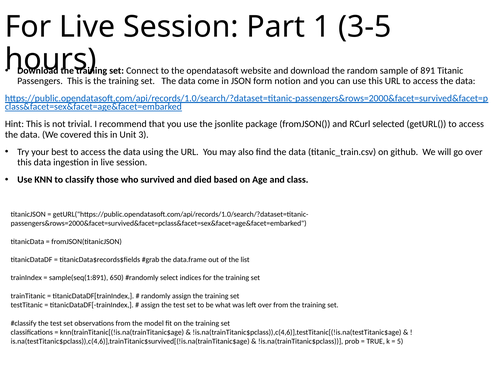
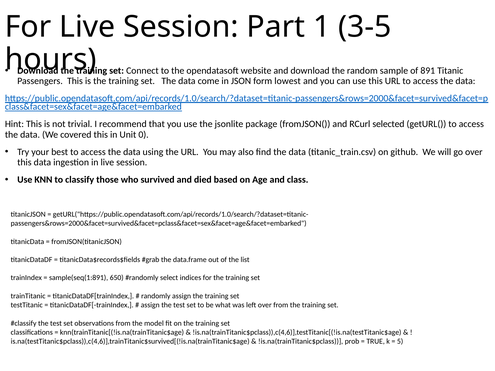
notion: notion -> lowest (288, 81)
3: 3 -> 0 (144, 135)
